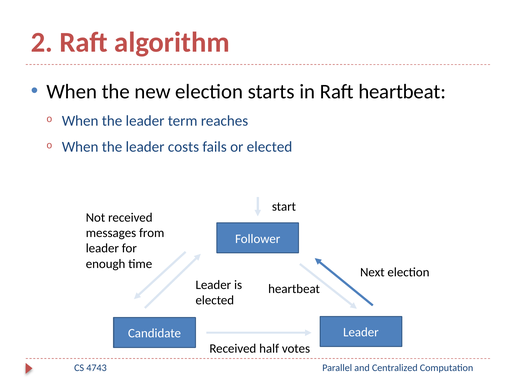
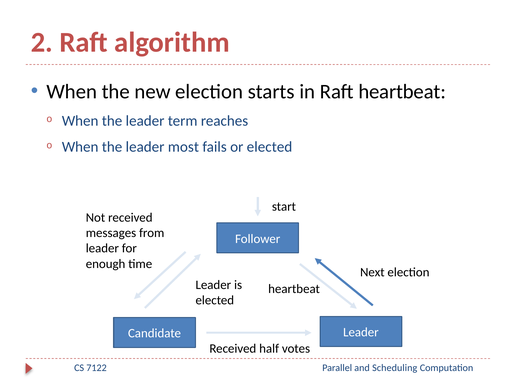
costs: costs -> most (183, 147)
4743: 4743 -> 7122 (97, 368)
Centralized: Centralized -> Scheduling (395, 368)
